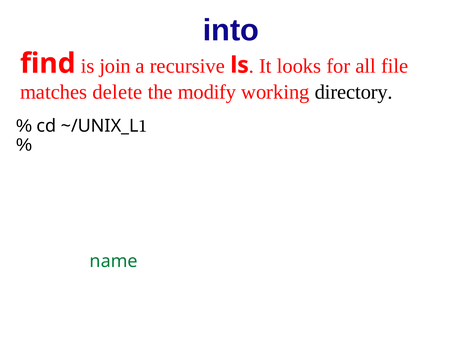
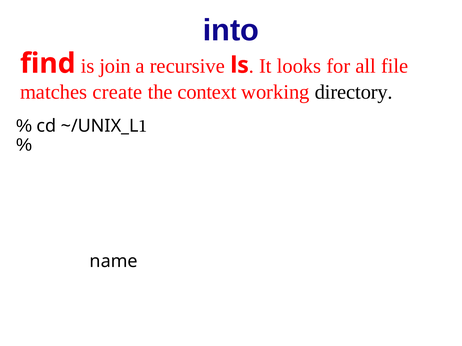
delete: delete -> create (117, 92)
modify: modify -> context (207, 92)
name colour: green -> black (114, 262)
